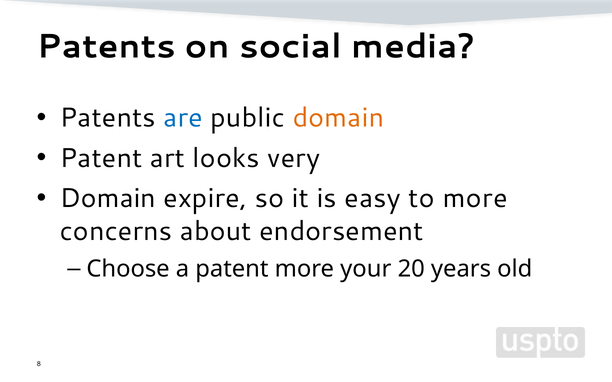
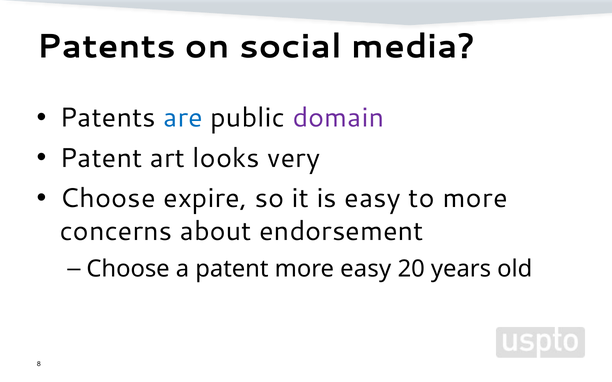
domain colour: orange -> purple (338, 118)
Domain: Domain -> Choose (108, 199)
more your: your -> easy (366, 269)
